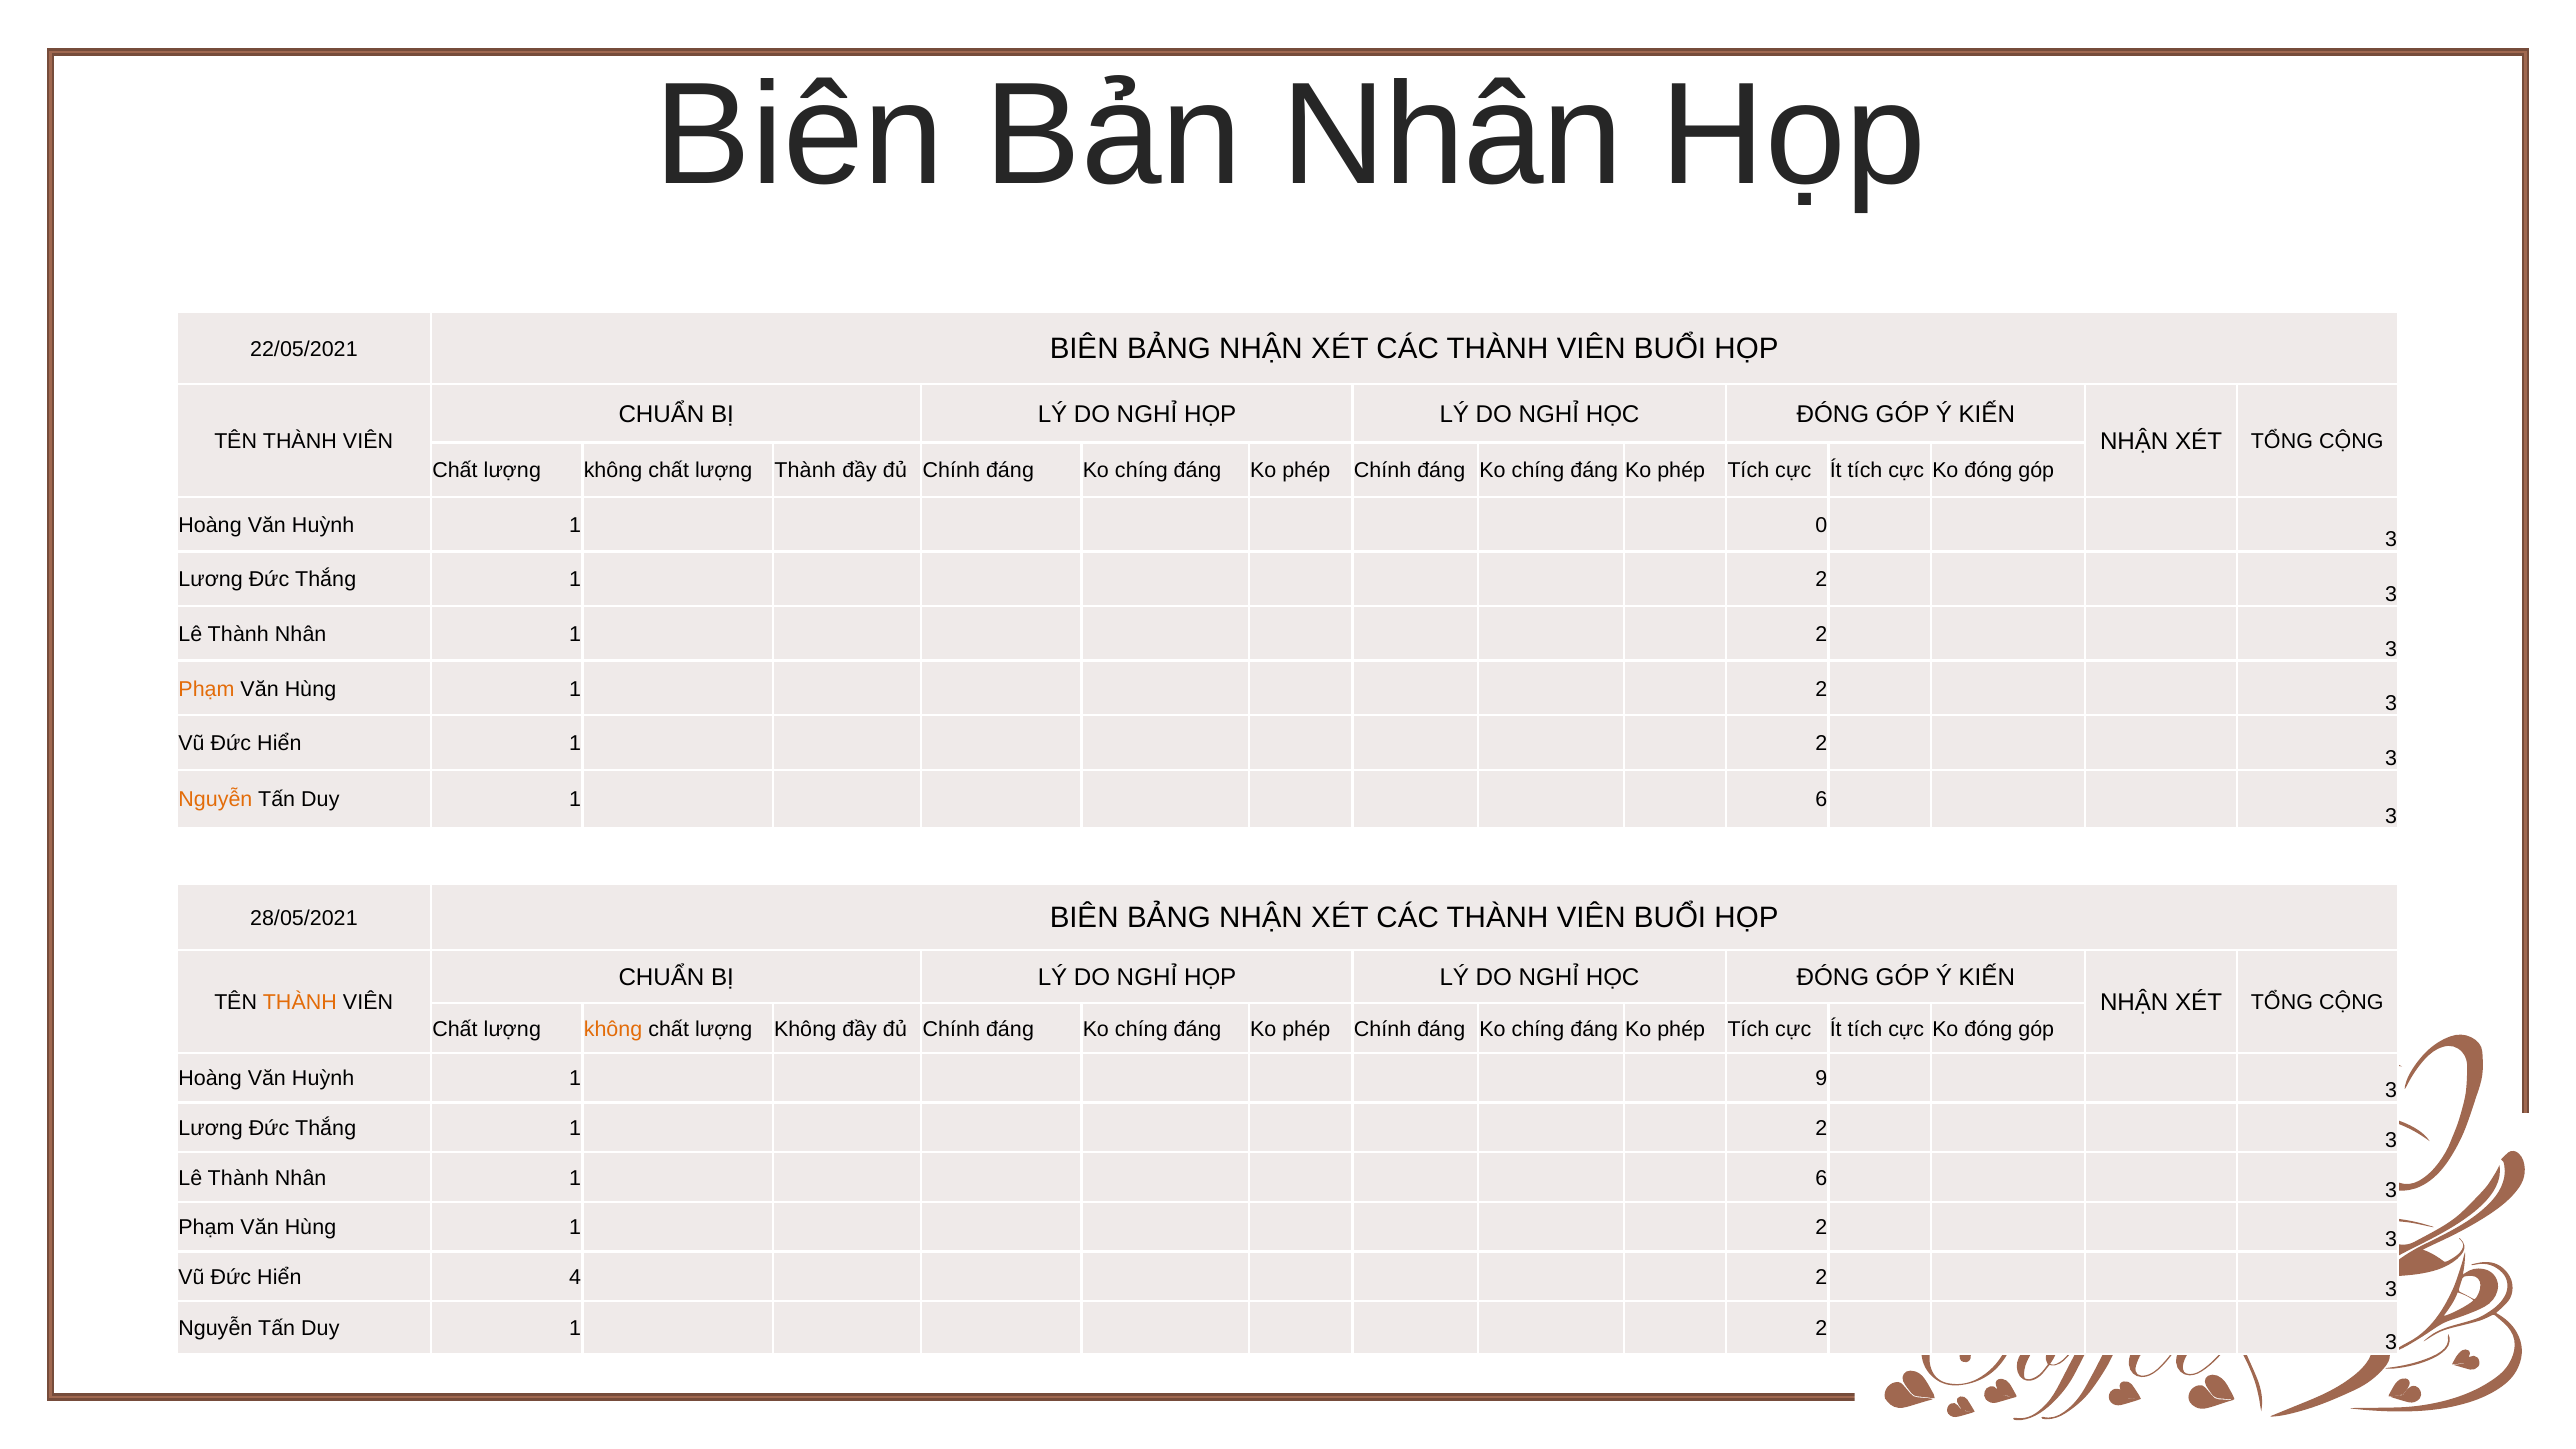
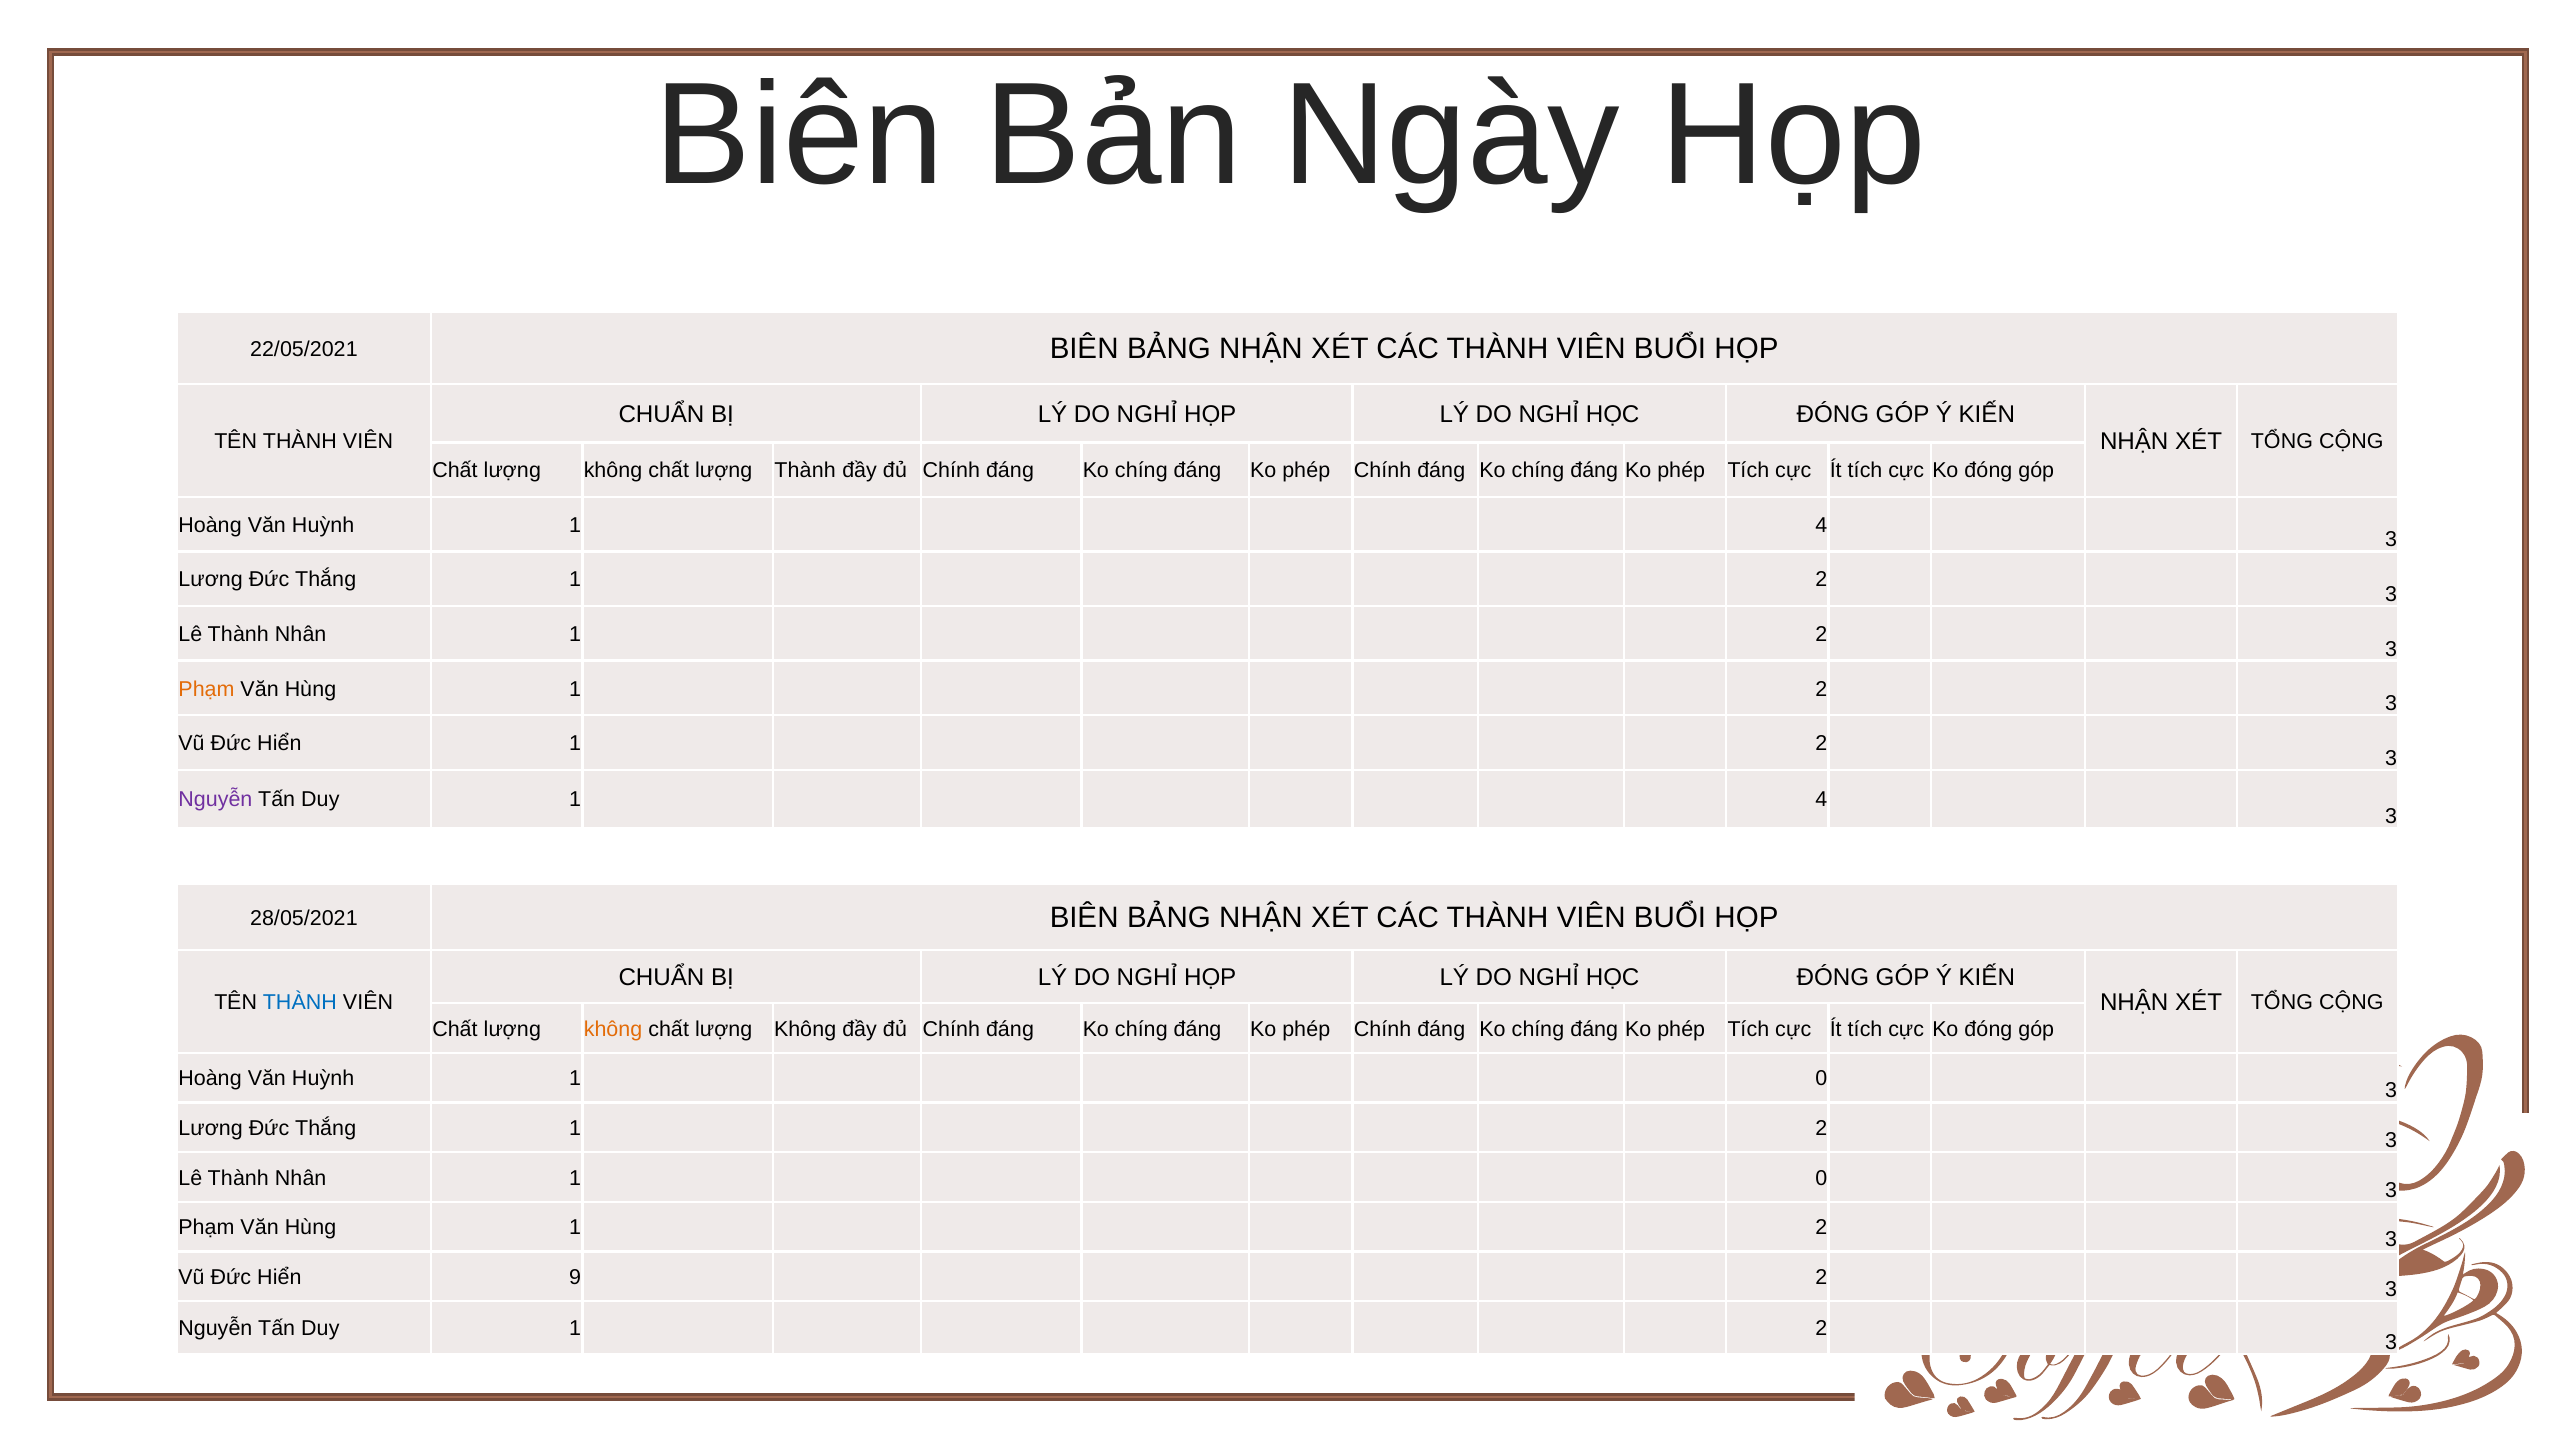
Bản Nhân: Nhân -> Ngày (1451, 136)
Huỳnh 1 0: 0 -> 4 (1821, 525)
Nguyễn colour: orange -> purple (215, 800)
Duy 1 6: 6 -> 4 (1821, 800)
THÀNH colour: orange -> blue (300, 1002)
Huỳnh 1 9: 9 -> 0 (1821, 1079)
Nhân 1 6: 6 -> 0 (1821, 1178)
4: 4 -> 9 (575, 1277)
